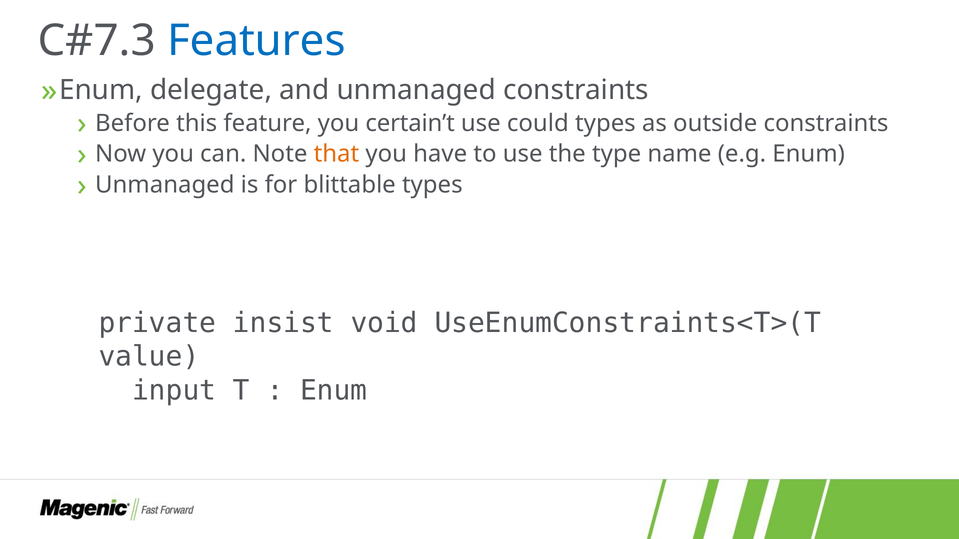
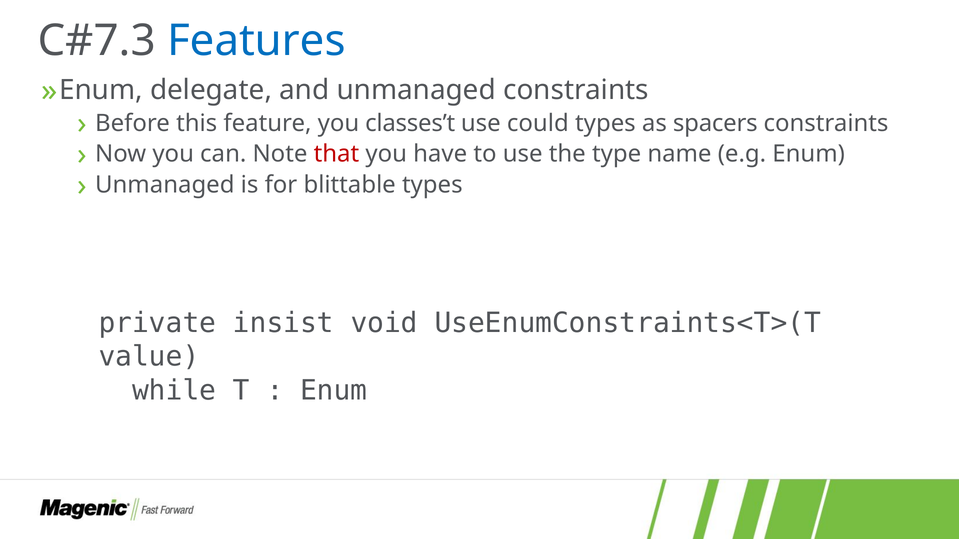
certain’t: certain’t -> classes’t (410, 123)
outside: outside -> spacers (715, 123)
that colour: orange -> red (336, 154)
input: input -> while (174, 391)
